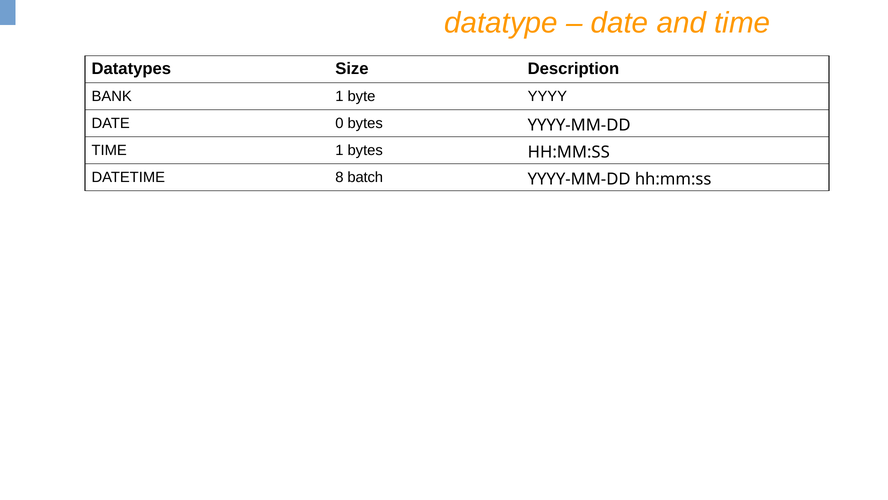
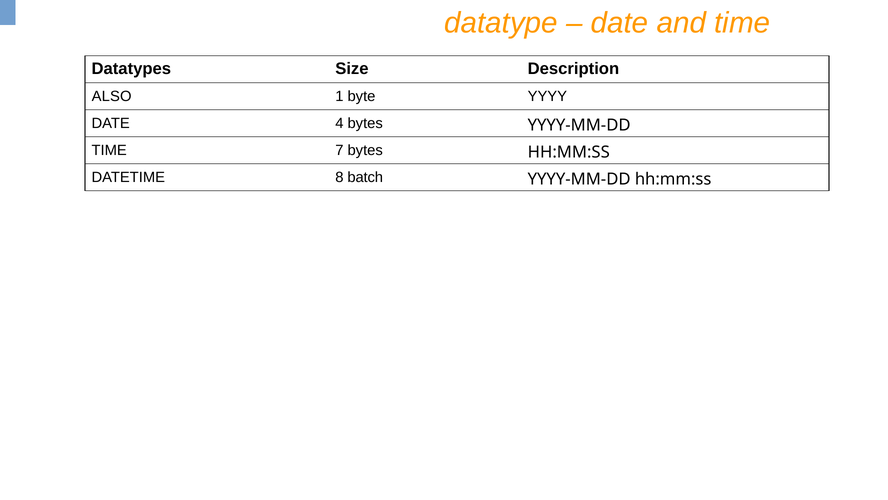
BANK: BANK -> ALSO (112, 96)
0: 0 -> 4 (339, 123)
TIME 1: 1 -> 7 (339, 150)
